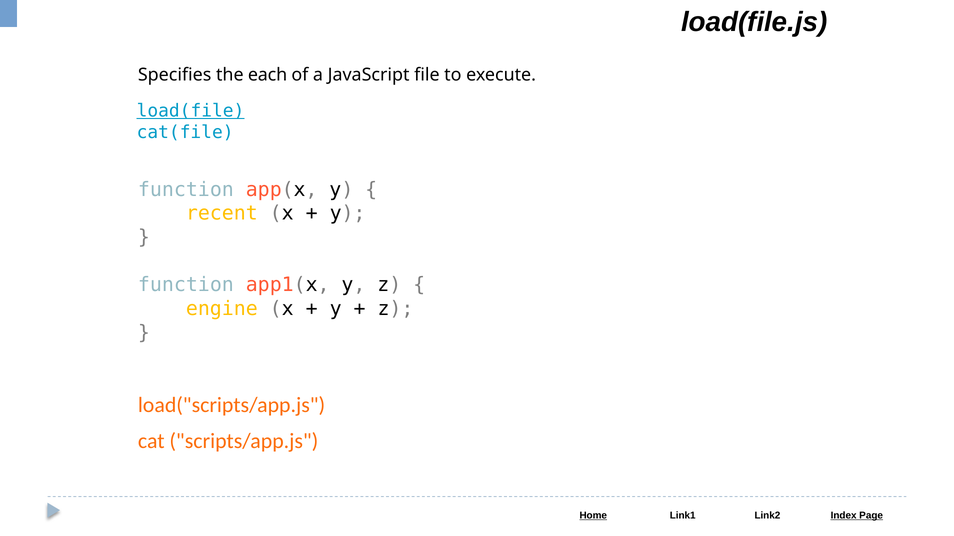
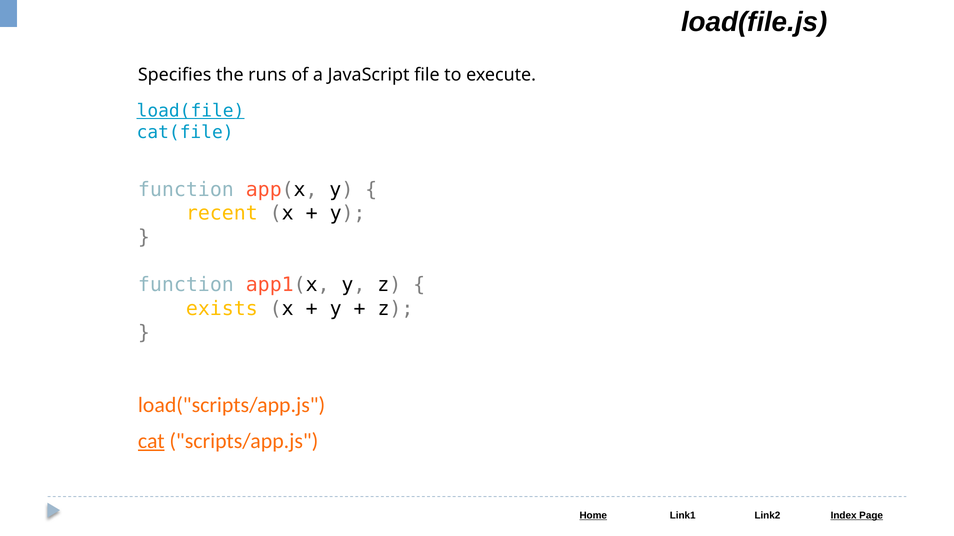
each: each -> runs (267, 75)
engine: engine -> exists (222, 309)
cat underline: none -> present (151, 441)
